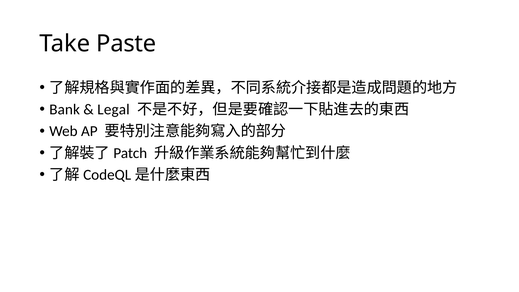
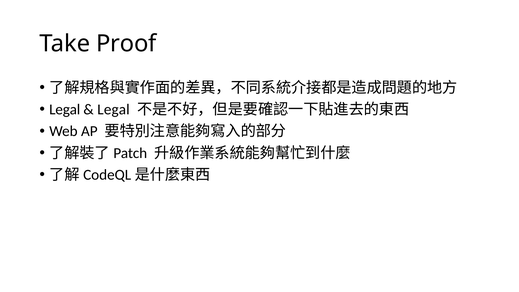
Paste: Paste -> Proof (126, 44)
Bank: Bank -> Legal (65, 110)
